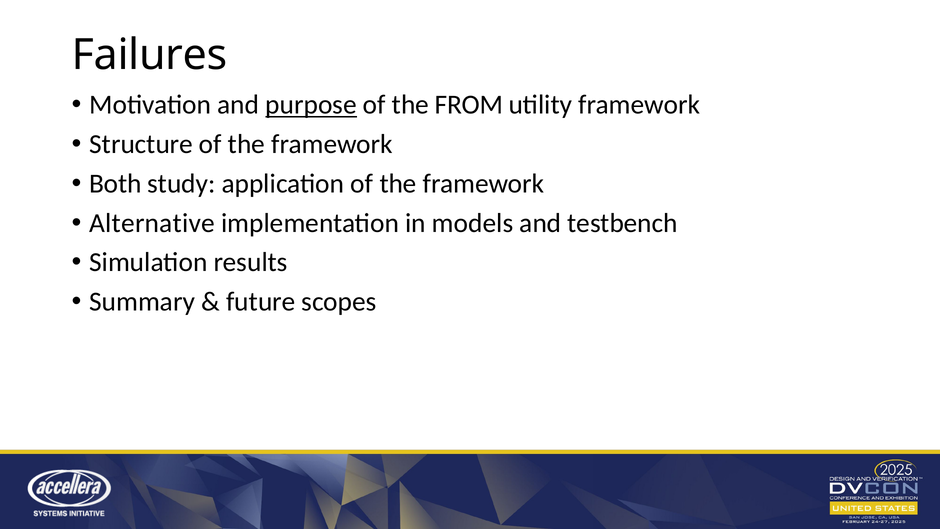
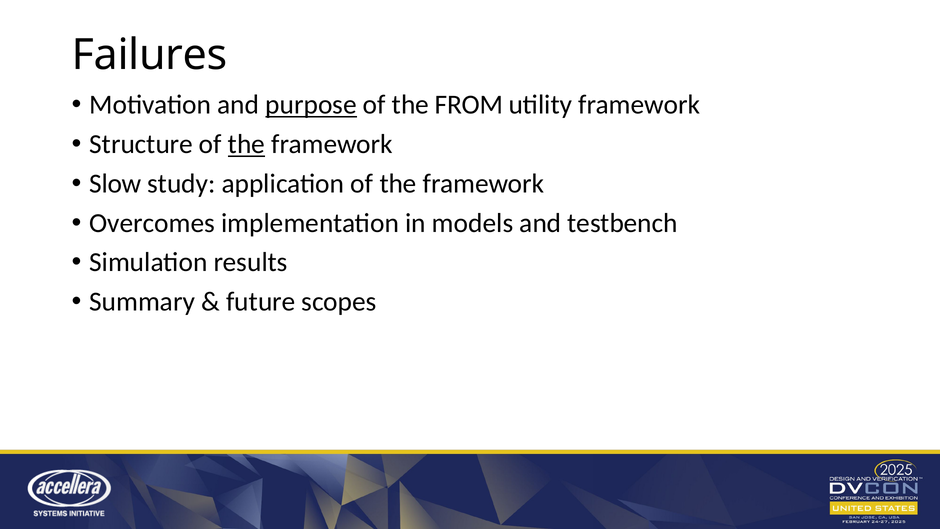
the underline: none -> present (247, 144)
Both: Both -> Slow (115, 184)
Alternative: Alternative -> Overcomes (152, 223)
